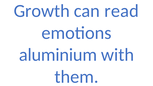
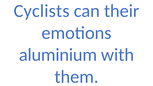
Growth: Growth -> Cyclists (42, 11)
read: read -> their (122, 11)
